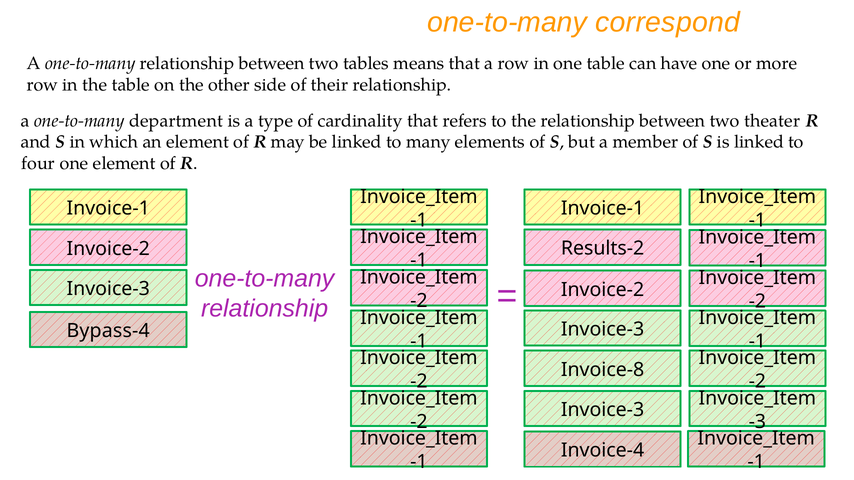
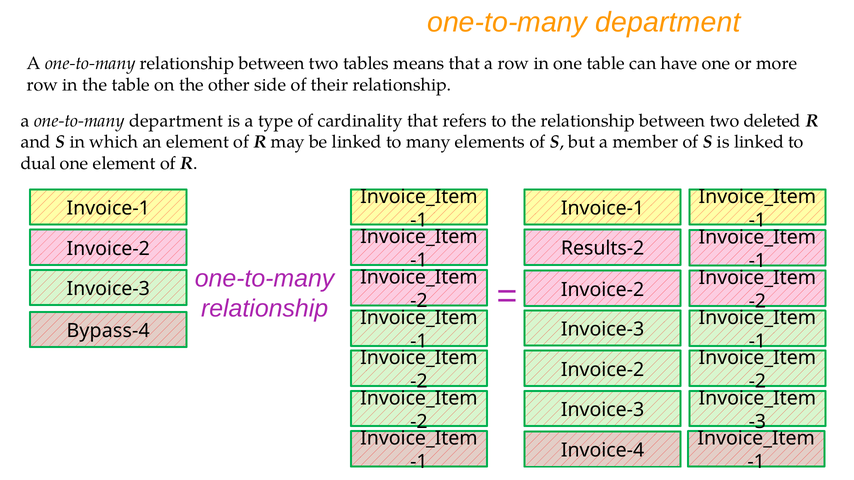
correspond: correspond -> department (668, 22)
theater: theater -> deleted (772, 121)
four: four -> dual (38, 163)
Invoice-8: Invoice-8 -> Invoice-2 (603, 370)
